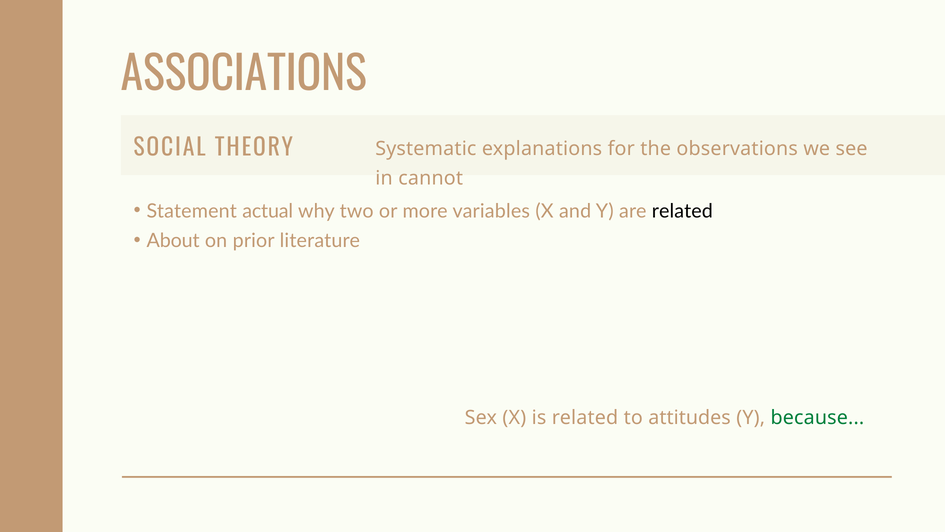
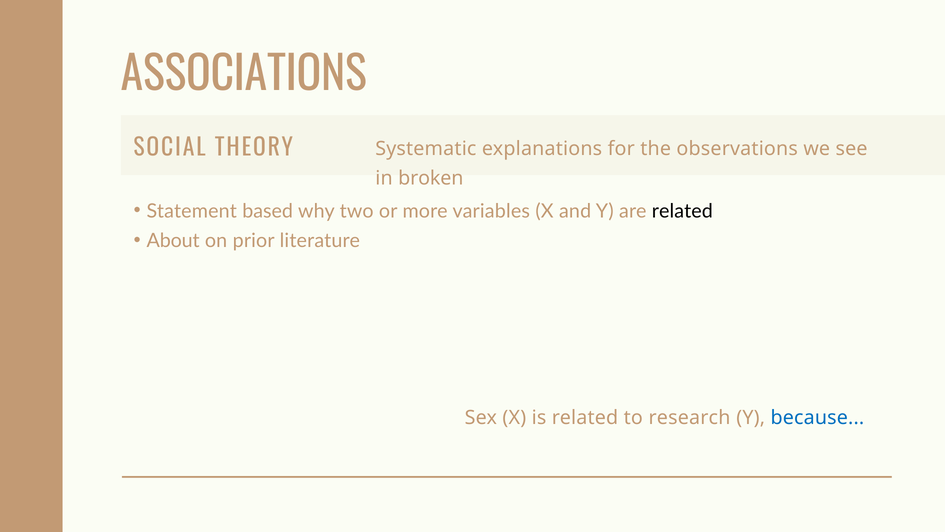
cannot: cannot -> broken (431, 178)
actual: actual -> based (268, 211)
attitudes: attitudes -> research (689, 418)
because colour: green -> blue (817, 418)
